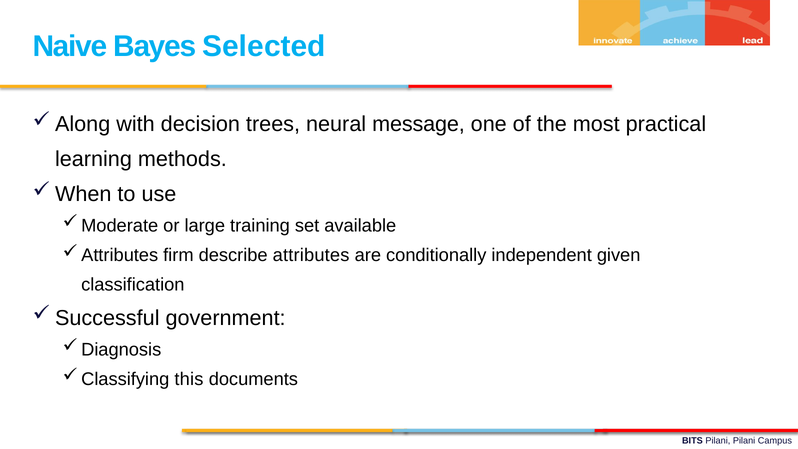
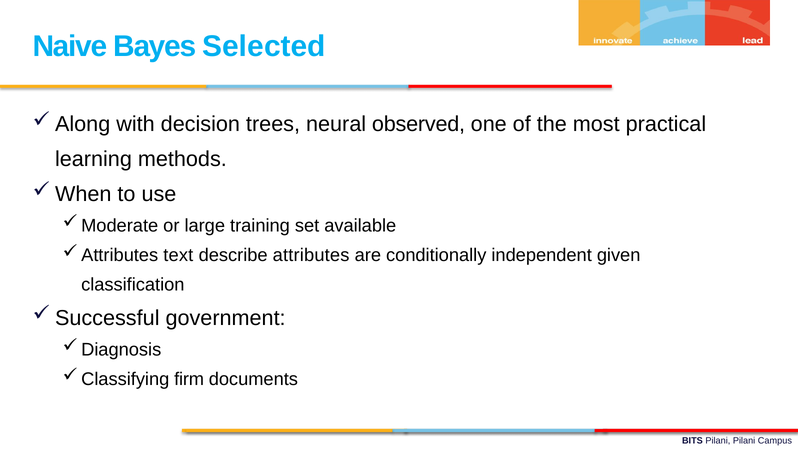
message: message -> observed (419, 124)
firm: firm -> text (178, 255)
this: this -> firm (189, 379)
